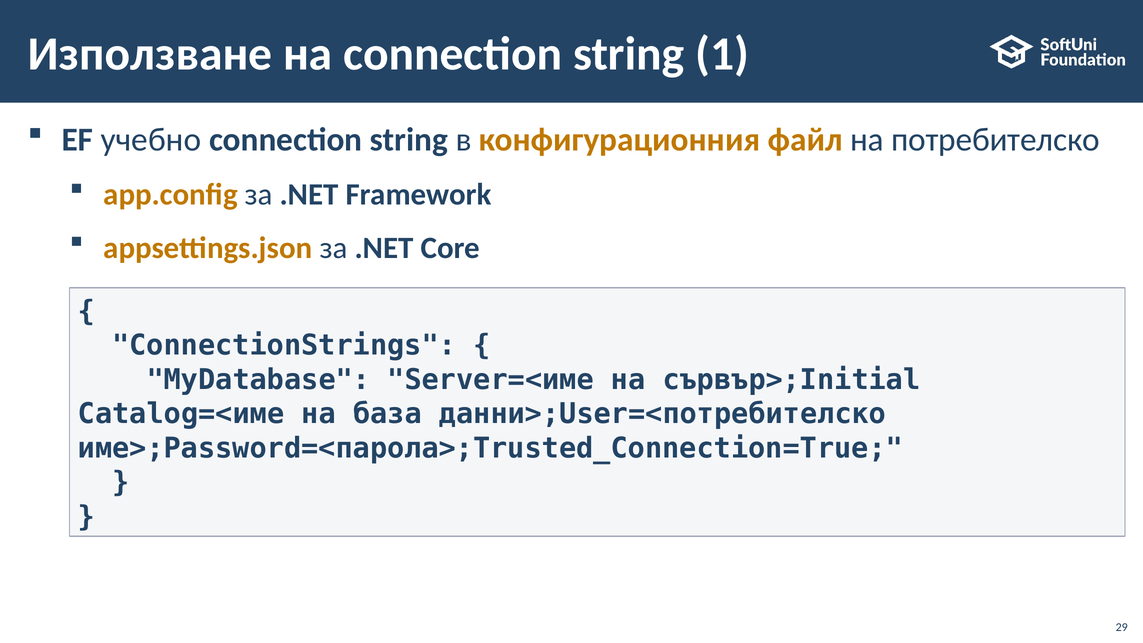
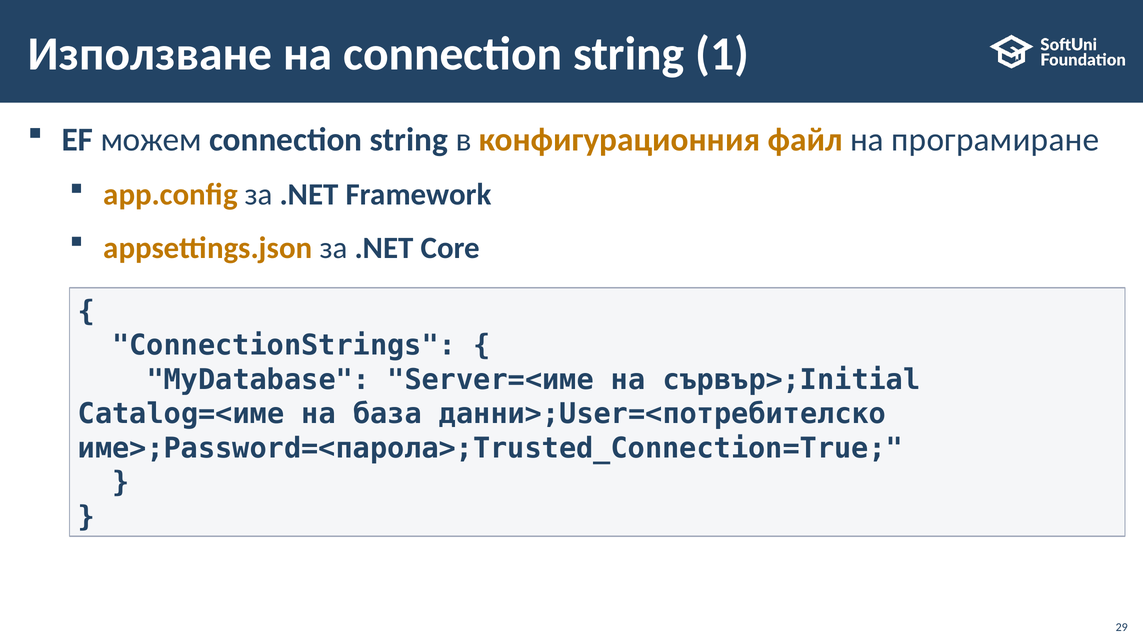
учебно: учебно -> можем (151, 140)
потребителско: потребителско -> програмиране (995, 140)
